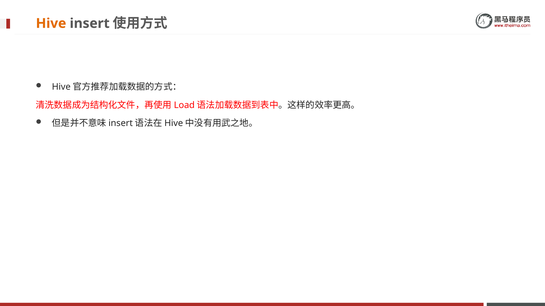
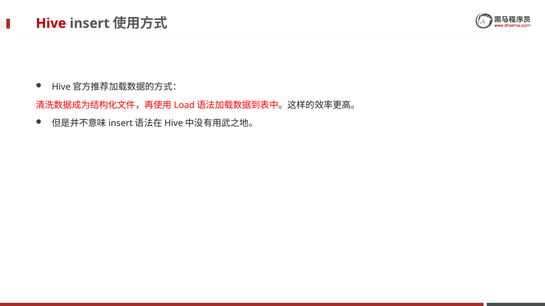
Hive colour: orange -> red (51, 23)
